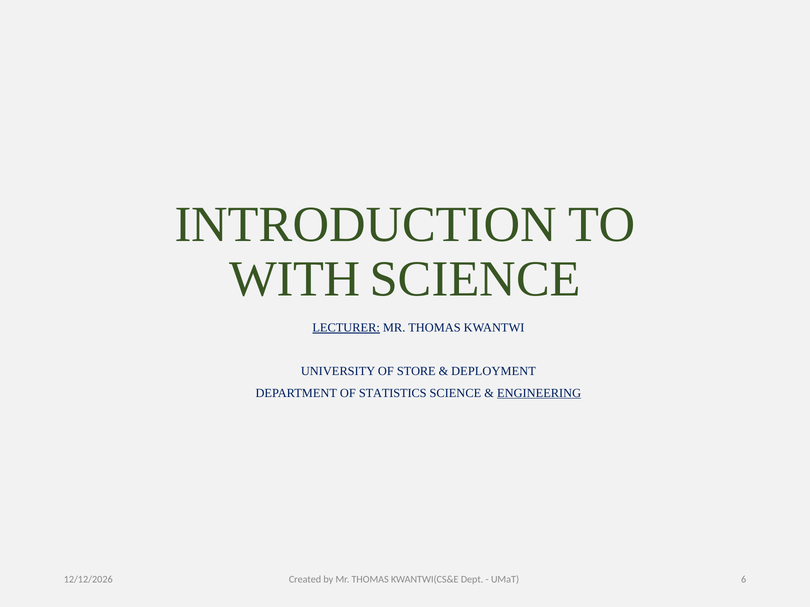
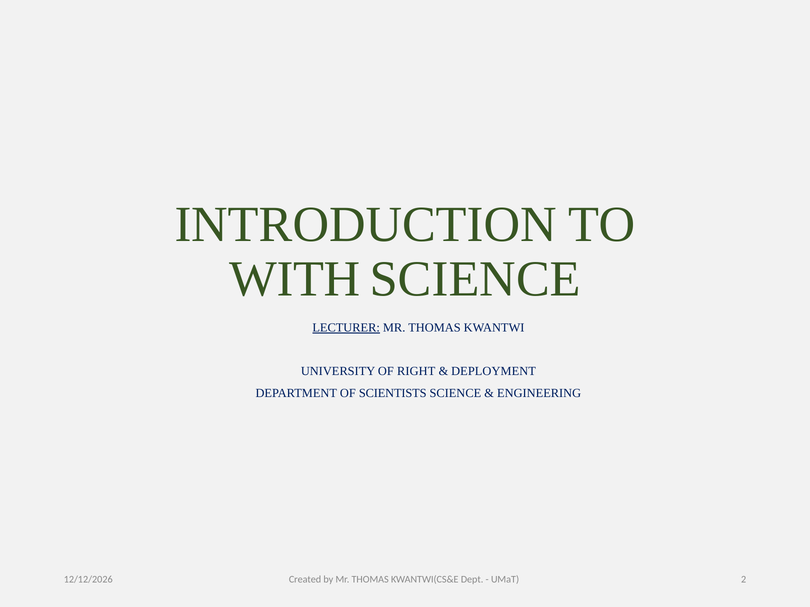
STORE: STORE -> RIGHT (416, 372)
STATISTICS: STATISTICS -> SCIENTISTS (393, 393)
ENGINEERING underline: present -> none (539, 393)
6: 6 -> 2 (744, 580)
